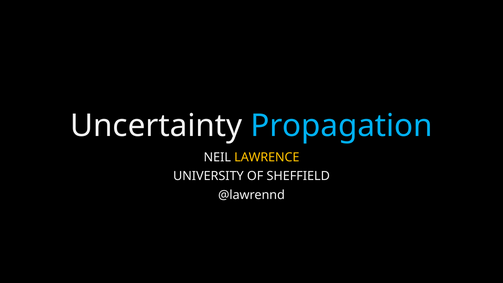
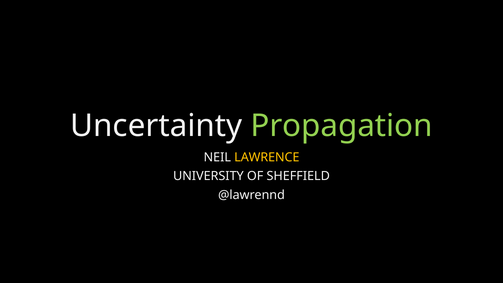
Propagation colour: light blue -> light green (342, 126)
